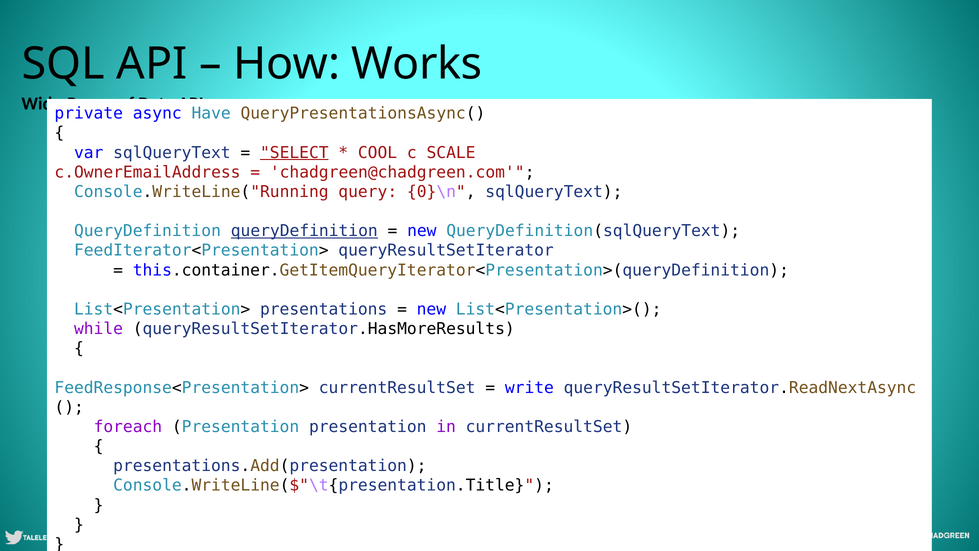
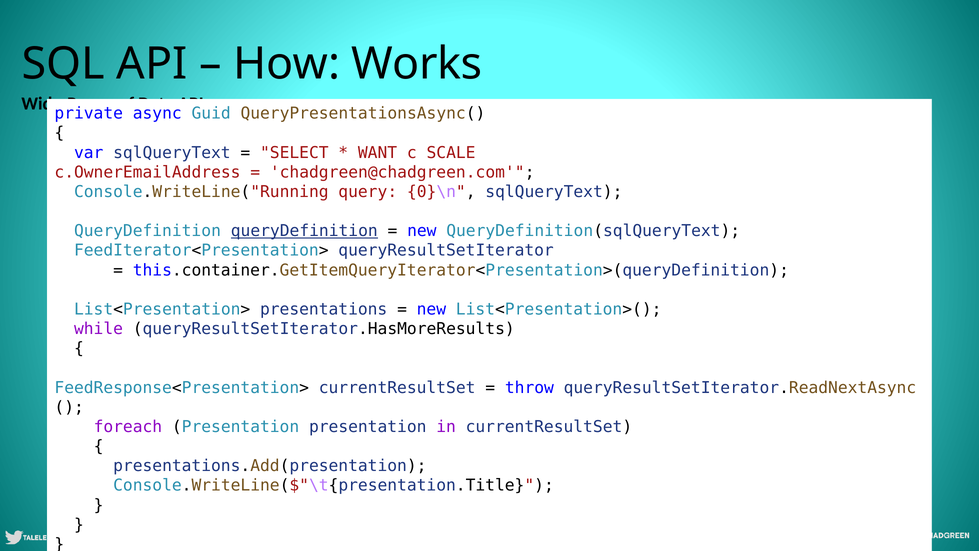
Have: Have -> Guid (211, 113)
SELECT underline: present -> none (294, 153)
COOL: COOL -> WANT (378, 153)
write: write -> throw (529, 387)
